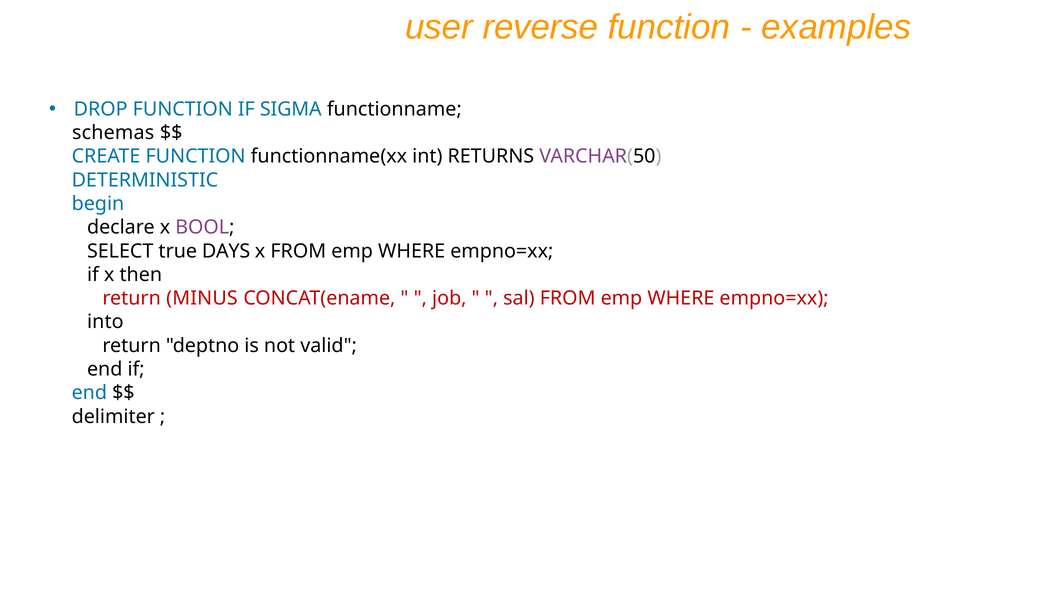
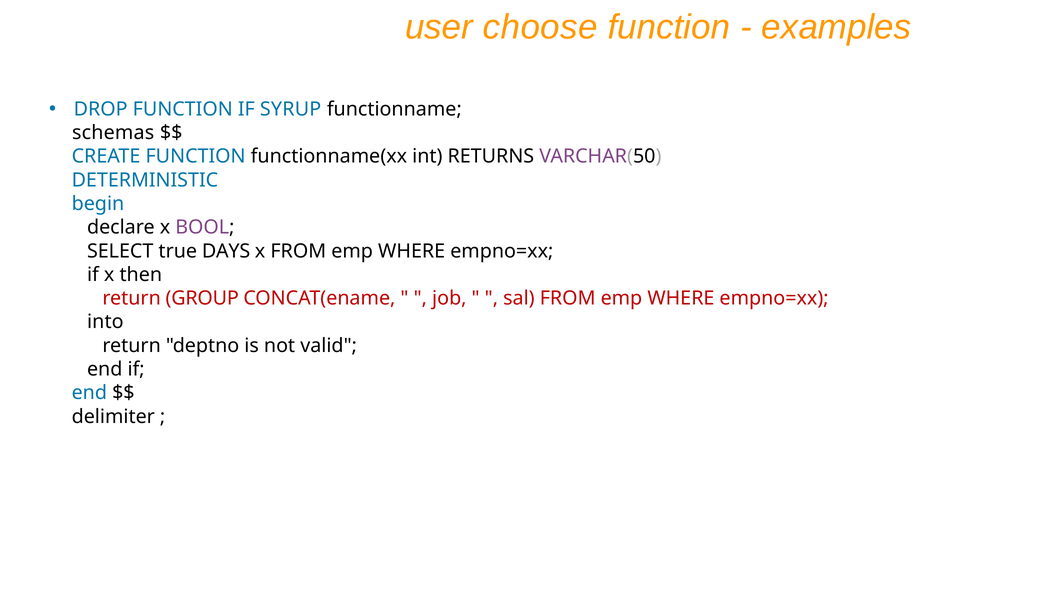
reverse: reverse -> choose (540, 27)
SIGMA: SIGMA -> SYRUP (291, 109)
MINUS: MINUS -> GROUP (202, 298)
